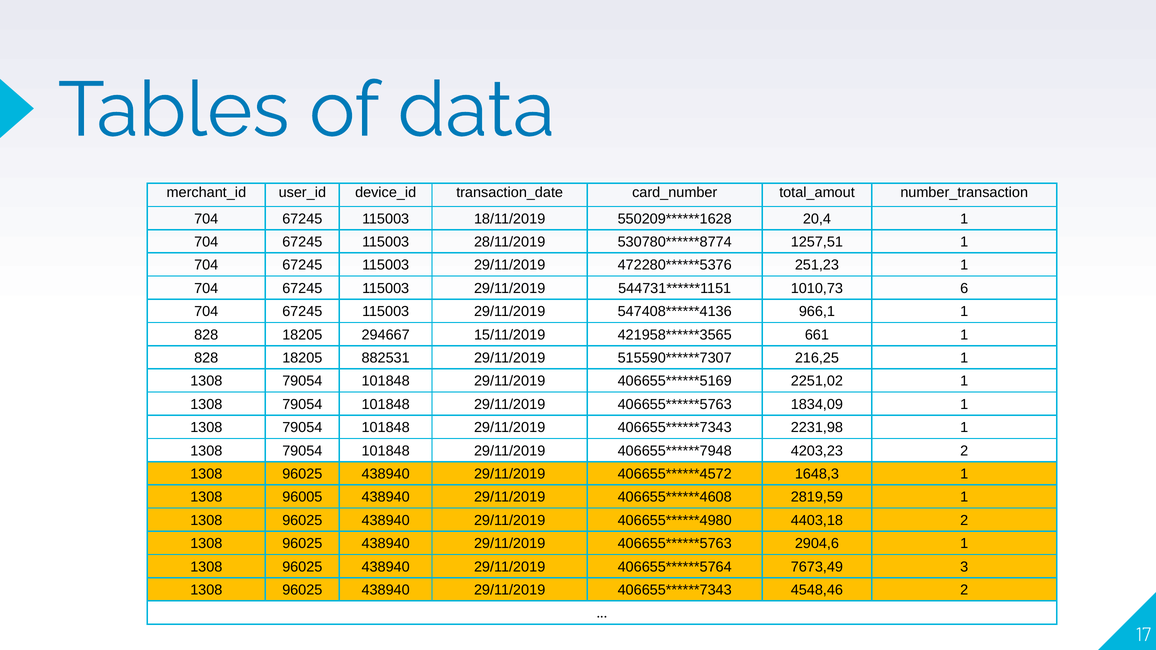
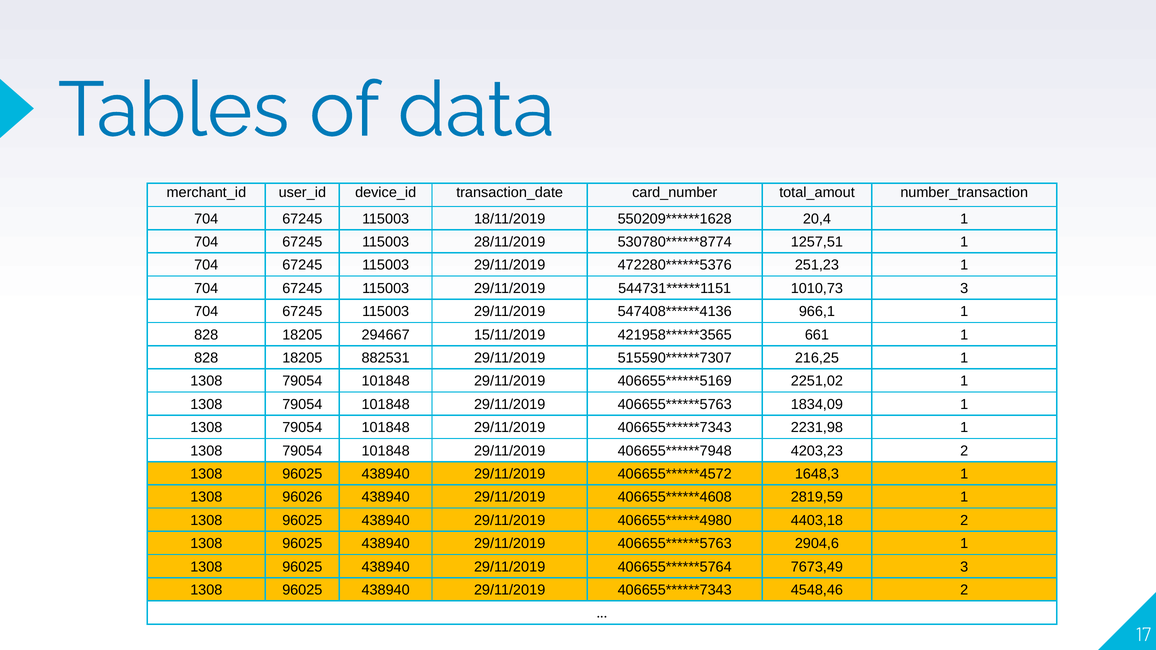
1010,73 6: 6 -> 3 (964, 288)
96005: 96005 -> 96026 (302, 497)
